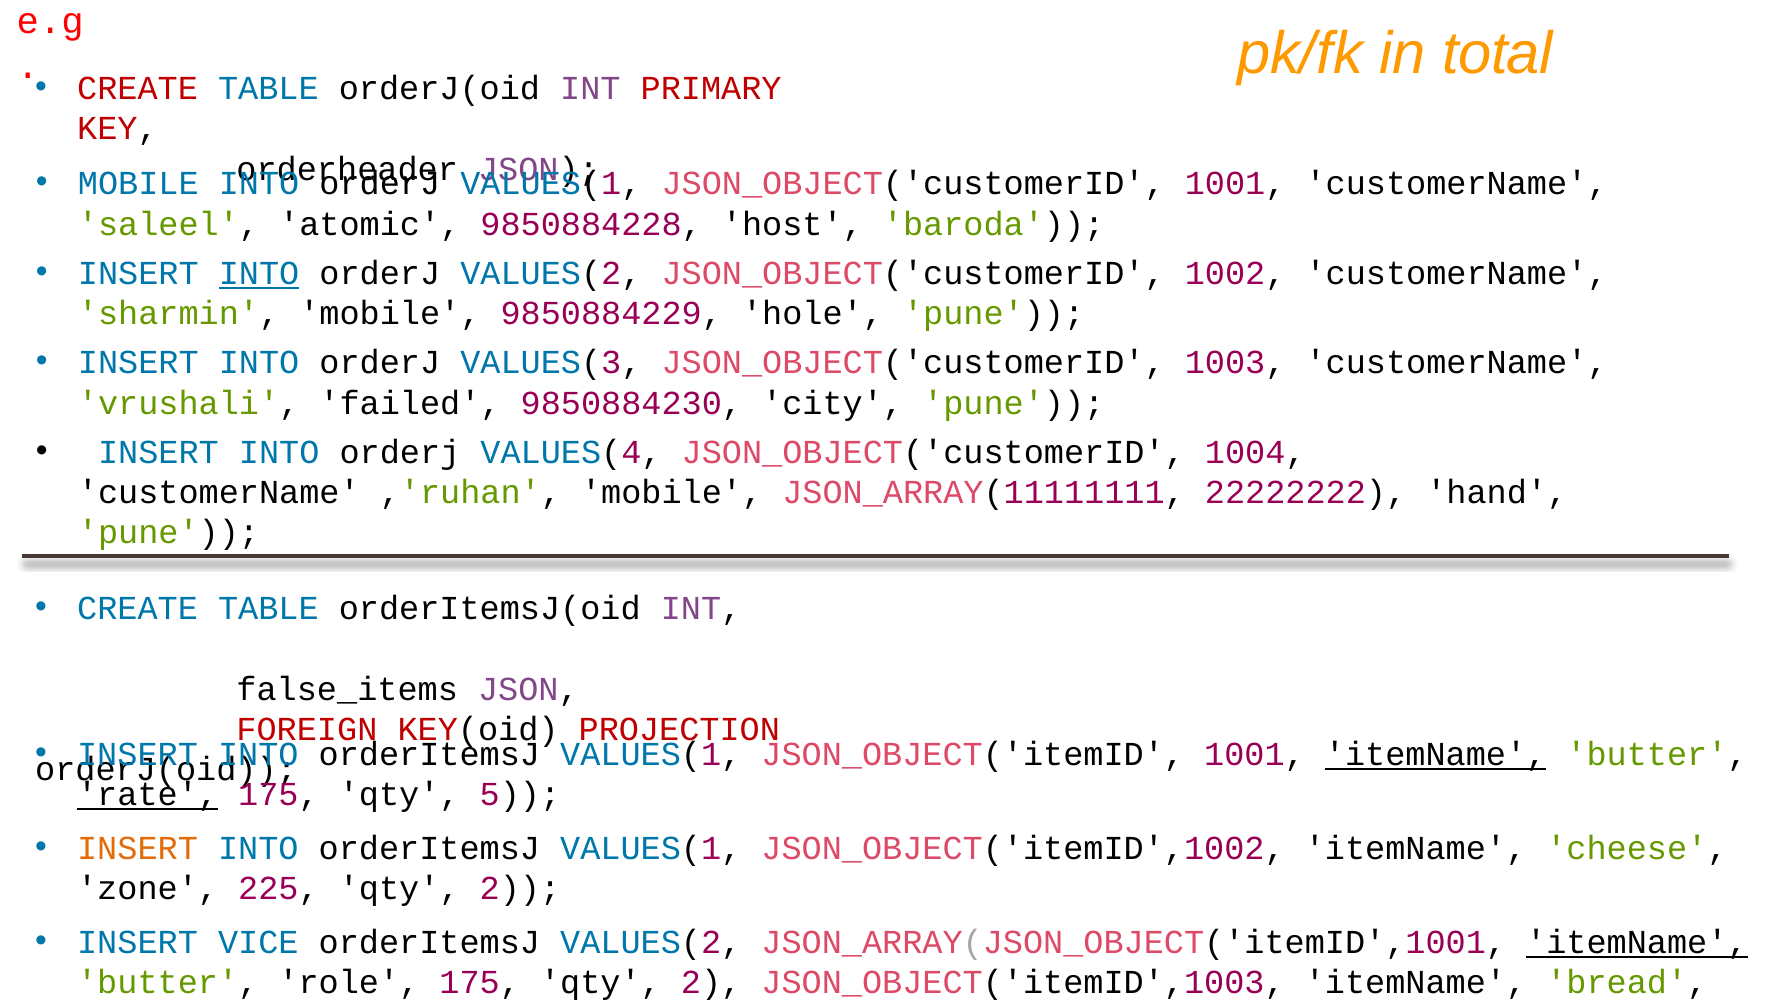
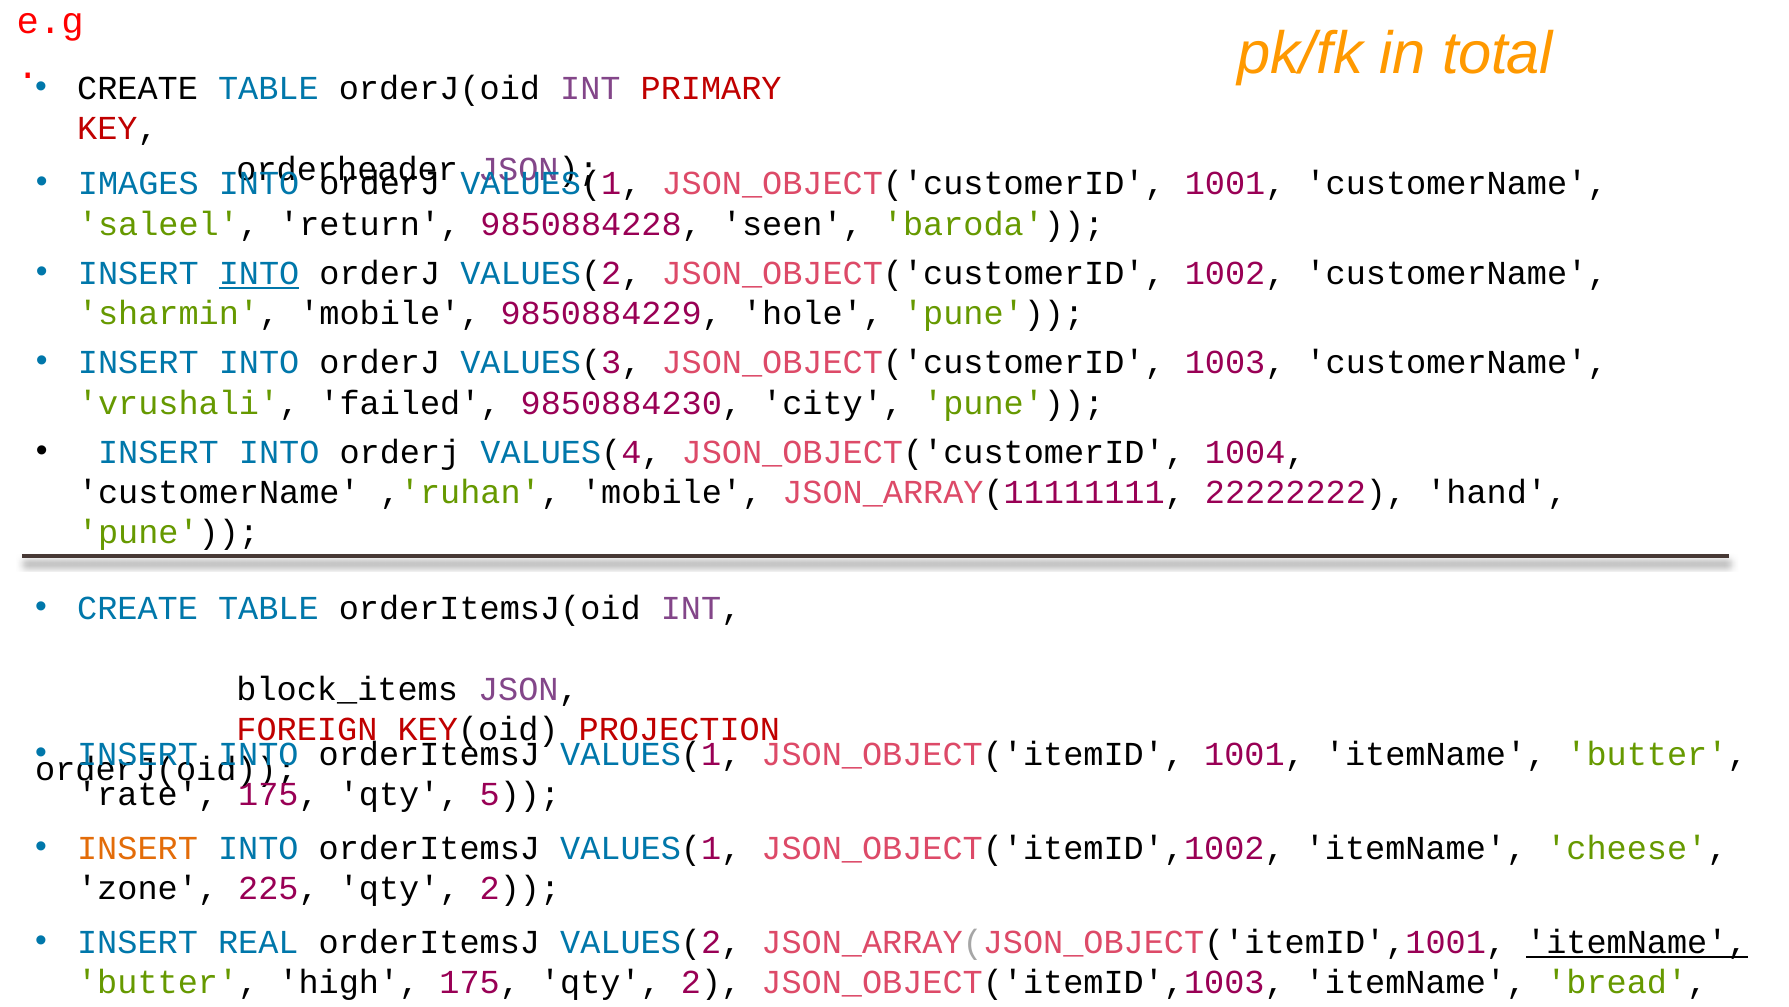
CREATE colour: red -> black (138, 88)
MOBILE: MOBILE -> IMAGES (138, 184)
atomic: atomic -> return (370, 224)
host: host -> seen (792, 224)
false_items: false_items -> block_items (347, 689)
itemName underline: present -> none (1436, 754)
rate underline: present -> none (148, 794)
VICE: VICE -> REAL (258, 942)
role: role -> high (349, 982)
